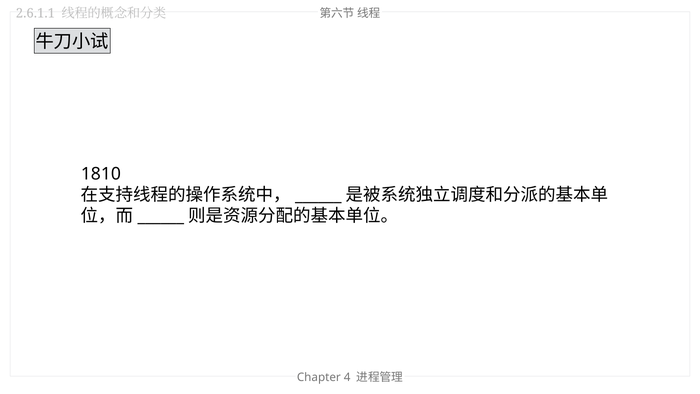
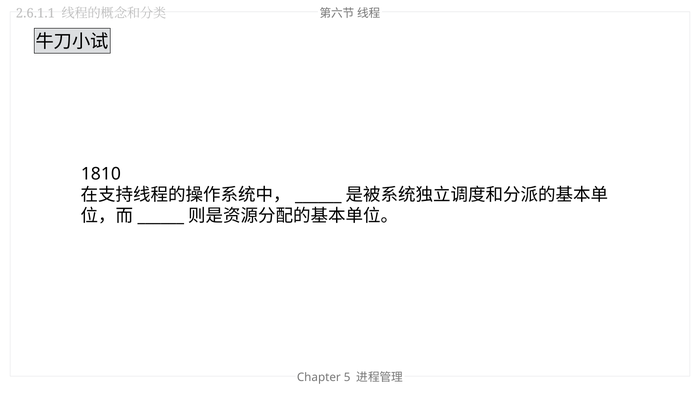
4: 4 -> 5 (347, 377)
